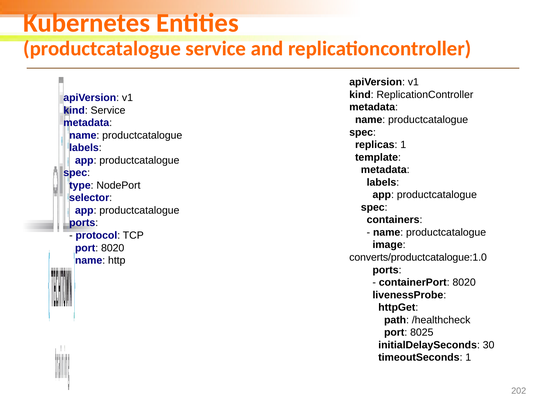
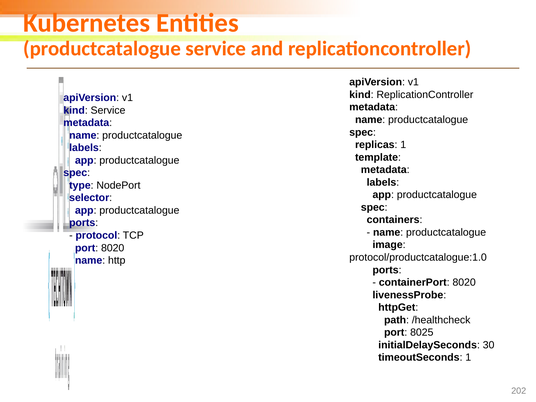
converts/productcatalogue:1.0: converts/productcatalogue:1.0 -> protocol/productcatalogue:1.0 (418, 257)
